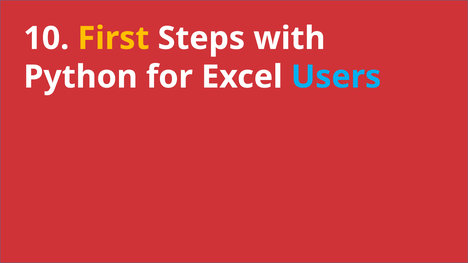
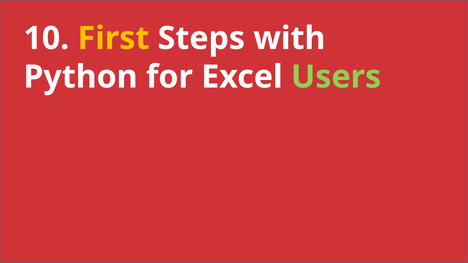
Users colour: light blue -> light green (336, 77)
